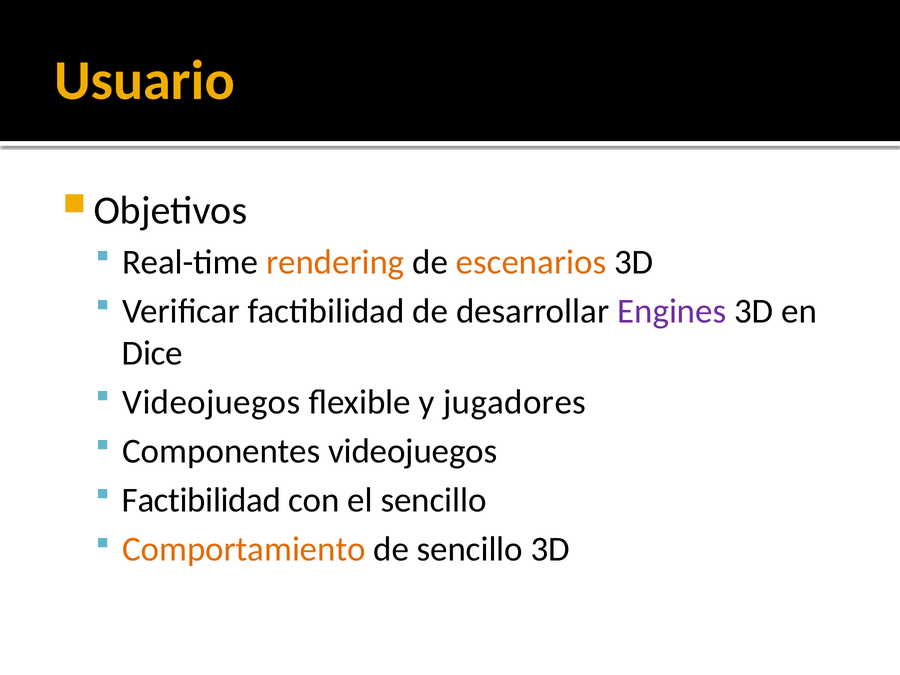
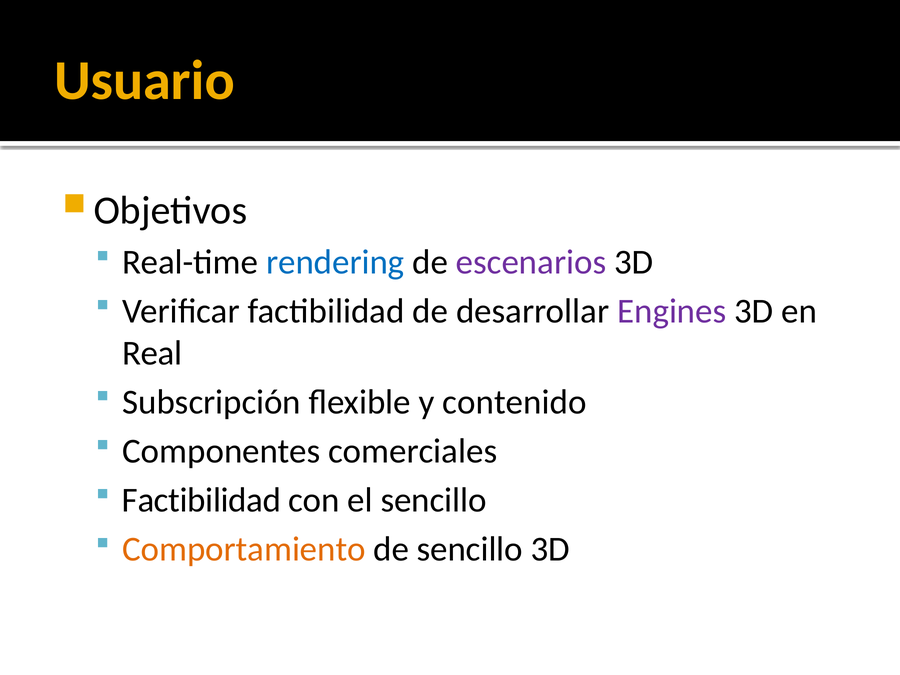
rendering colour: orange -> blue (335, 262)
escenarios colour: orange -> purple (531, 262)
Dice: Dice -> Real (152, 353)
Videojuegos: Videojuegos -> Subscripción (212, 402)
jugadores: jugadores -> contenido (515, 402)
Componentes videojuegos: videojuegos -> comerciales (413, 451)
